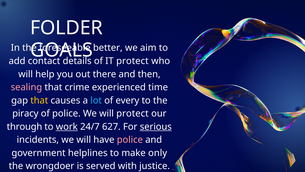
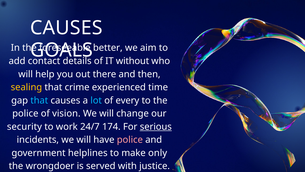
FOLDER: FOLDER -> CAUSES (66, 28)
IT protect: protect -> without (133, 61)
sealing colour: pink -> yellow (26, 87)
that colour: yellow -> light blue (39, 100)
piracy: piracy -> police (25, 113)
of police: police -> vision (66, 113)
will protect: protect -> change (133, 113)
through: through -> security (24, 126)
work underline: present -> none (67, 126)
627: 627 -> 174 (111, 126)
